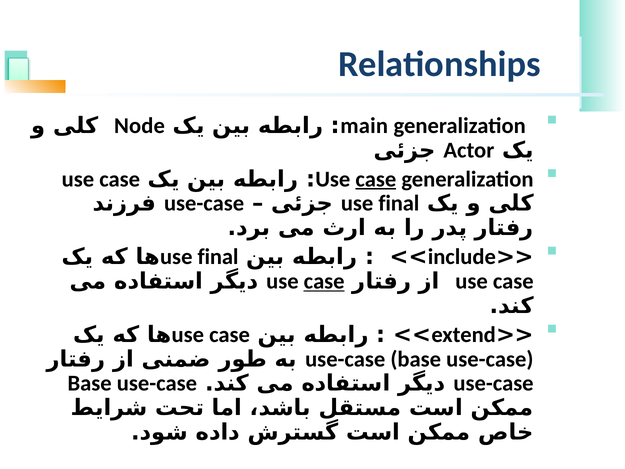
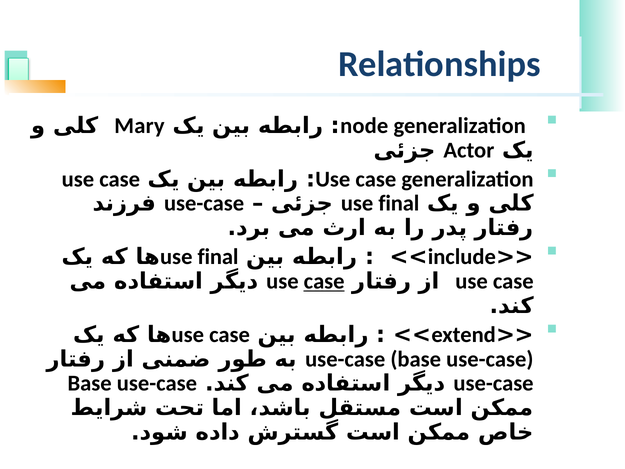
Node: Node -> Mary (139, 126)
main: main -> node (364, 126)
case underline: present -> none (376, 179)
